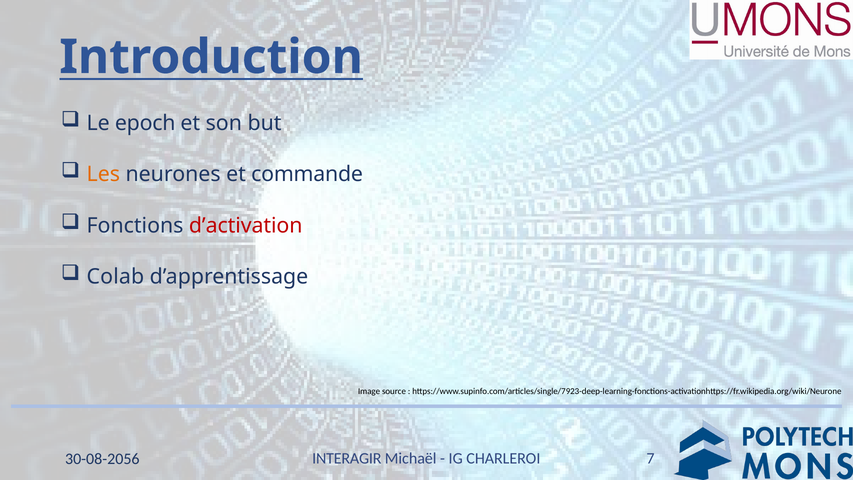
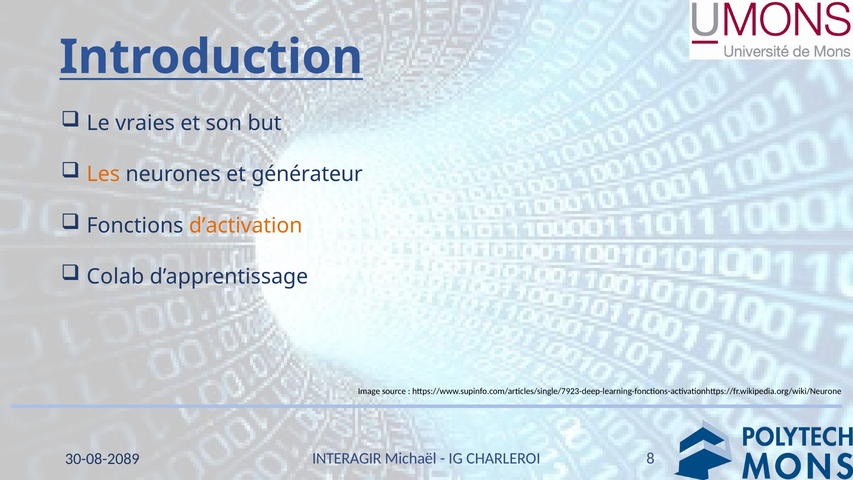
epoch: epoch -> vraies (145, 123)
commande: commande -> générateur (307, 174)
d’activation colour: red -> orange (246, 226)
7: 7 -> 8 (651, 458)
30-08-2056: 30-08-2056 -> 30-08-2089 (102, 459)
